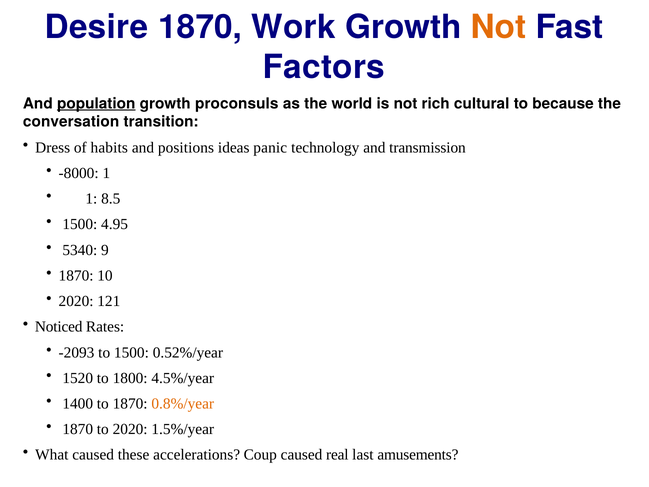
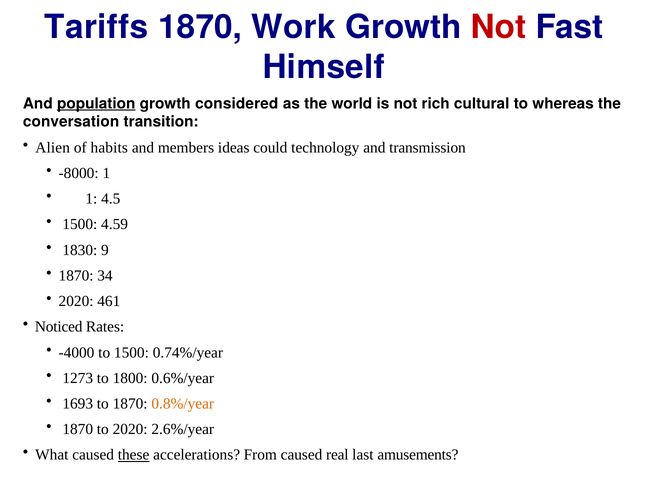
Desire: Desire -> Tariffs (96, 27)
Not colour: orange -> red (499, 27)
Factors: Factors -> Himself (324, 67)
proconsuls: proconsuls -> considered (237, 103)
because: because -> whereas (563, 103)
Dress: Dress -> Alien (53, 147)
positions: positions -> members (186, 147)
panic: panic -> could (270, 147)
8.5: 8.5 -> 4.5 (111, 199)
4.95: 4.95 -> 4.59 (115, 224)
5340: 5340 -> 1830 (80, 250)
10: 10 -> 34 (105, 275)
121: 121 -> 461 (109, 301)
-2093: -2093 -> -4000 (77, 352)
0.52%/year: 0.52%/year -> 0.74%/year (188, 352)
1520: 1520 -> 1273 (78, 378)
4.5%/year: 4.5%/year -> 0.6%/year (183, 378)
1400: 1400 -> 1693 (78, 403)
1.5%/year: 1.5%/year -> 2.6%/year (183, 429)
these underline: none -> present (134, 455)
Coup: Coup -> From (260, 455)
